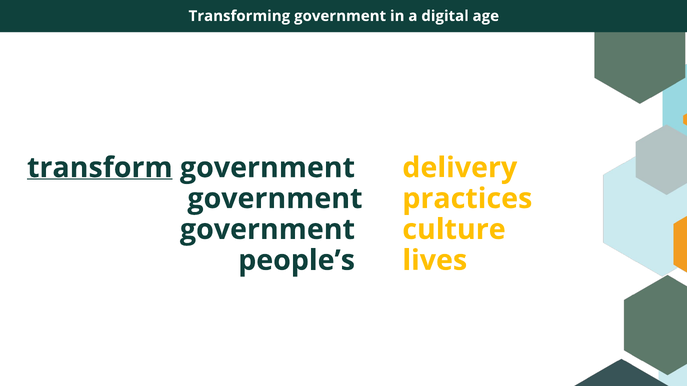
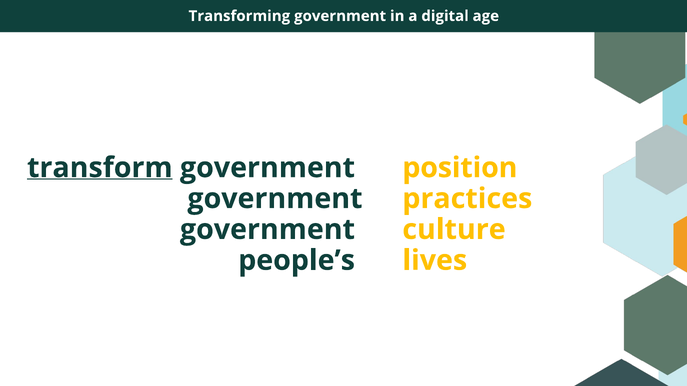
delivery: delivery -> position (460, 168)
